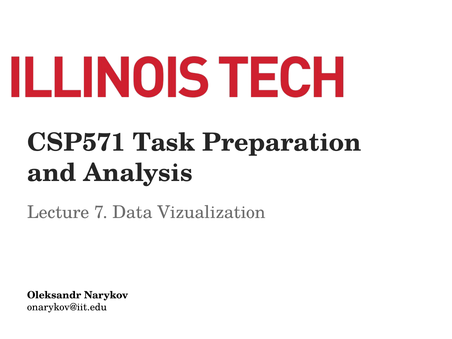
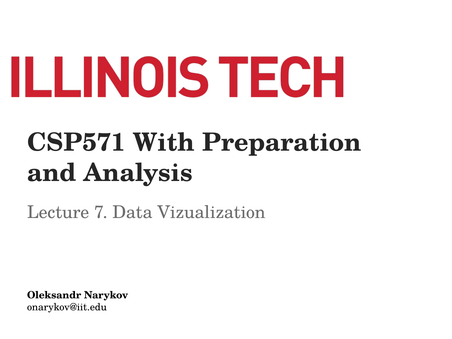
Task: Task -> With (164, 143)
